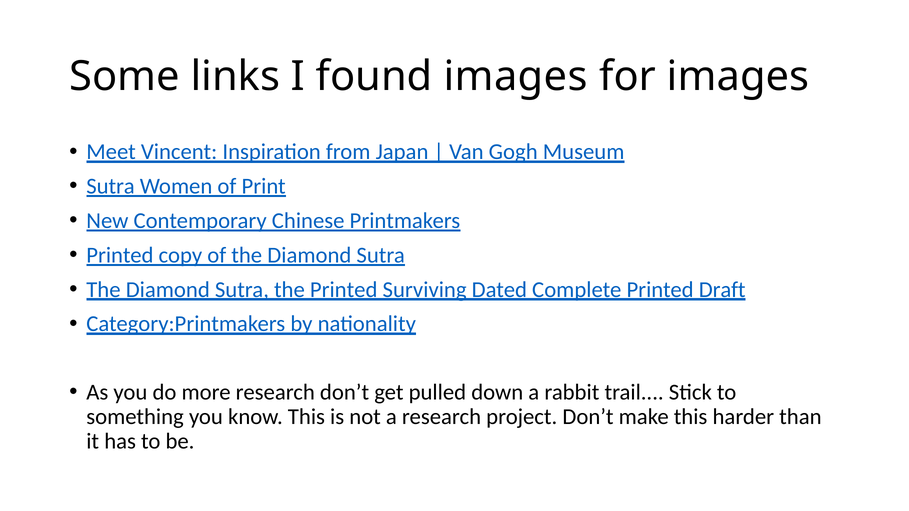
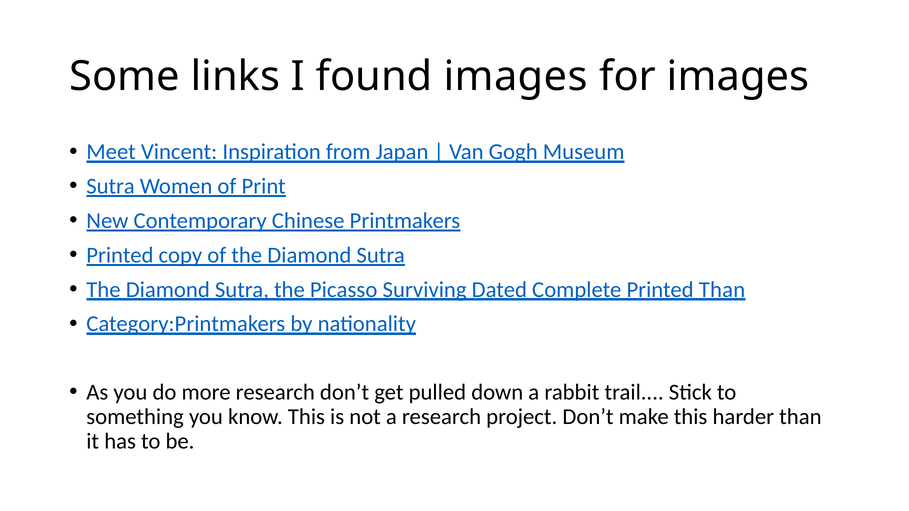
the Printed: Printed -> Picasso (344, 290)
Printed Draft: Draft -> Than (722, 290)
